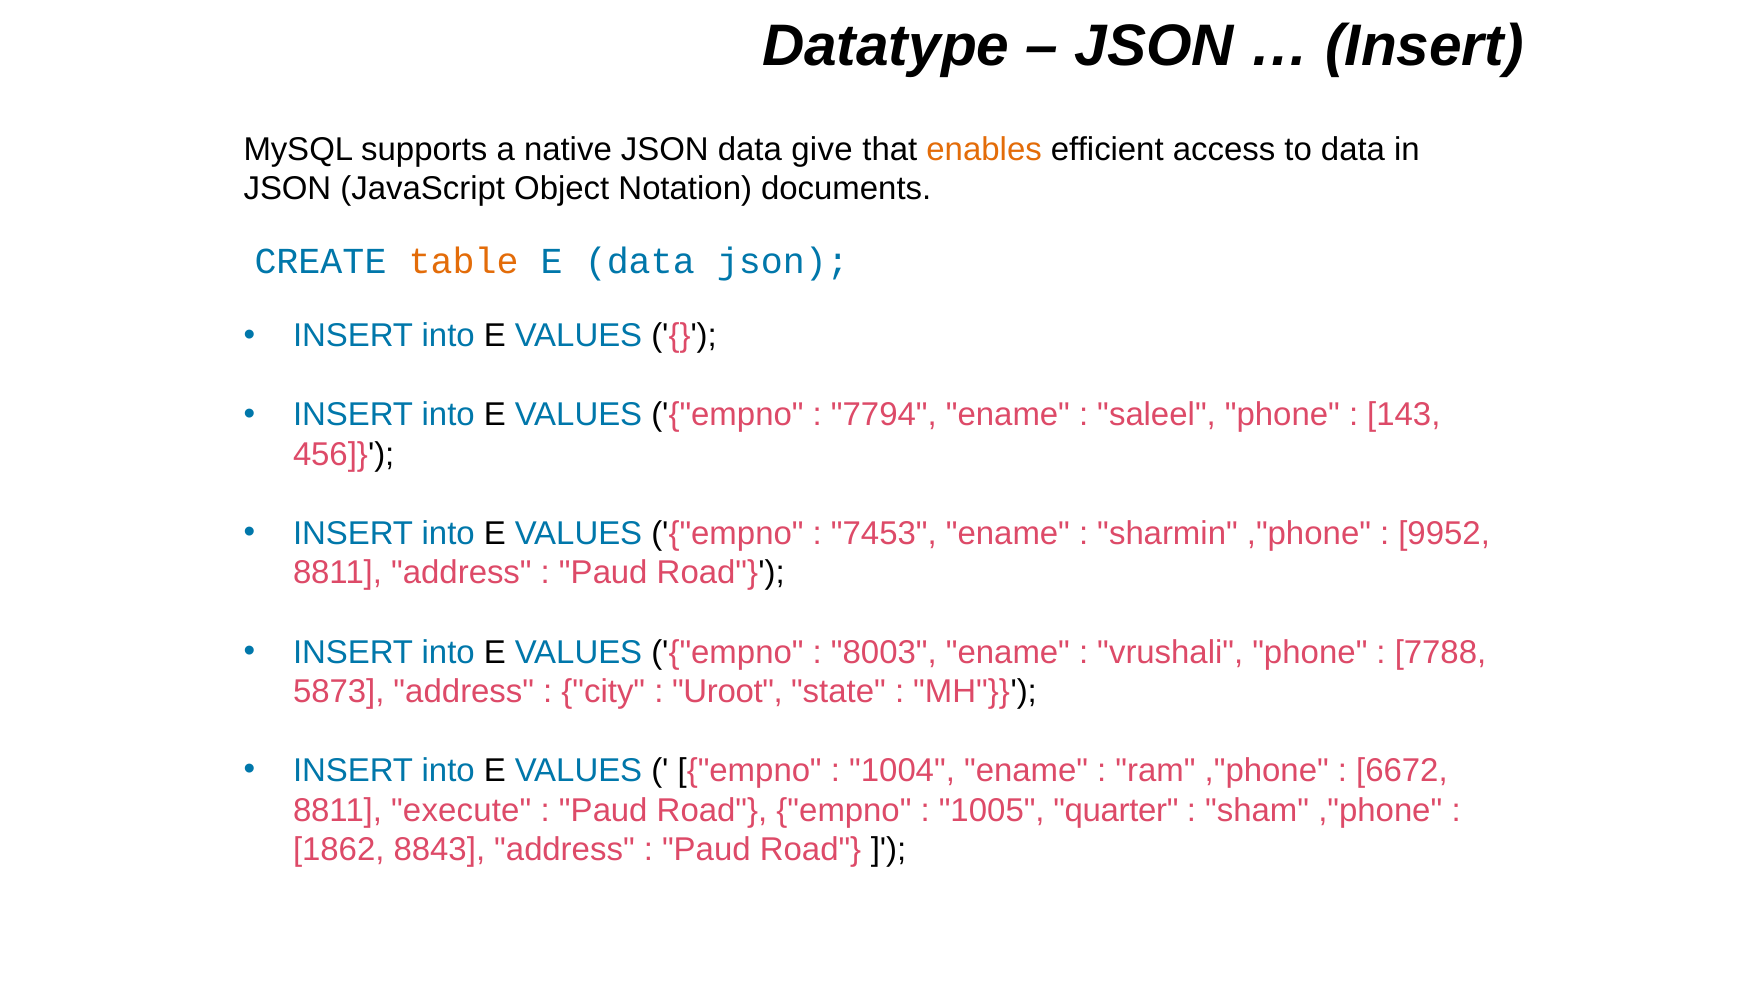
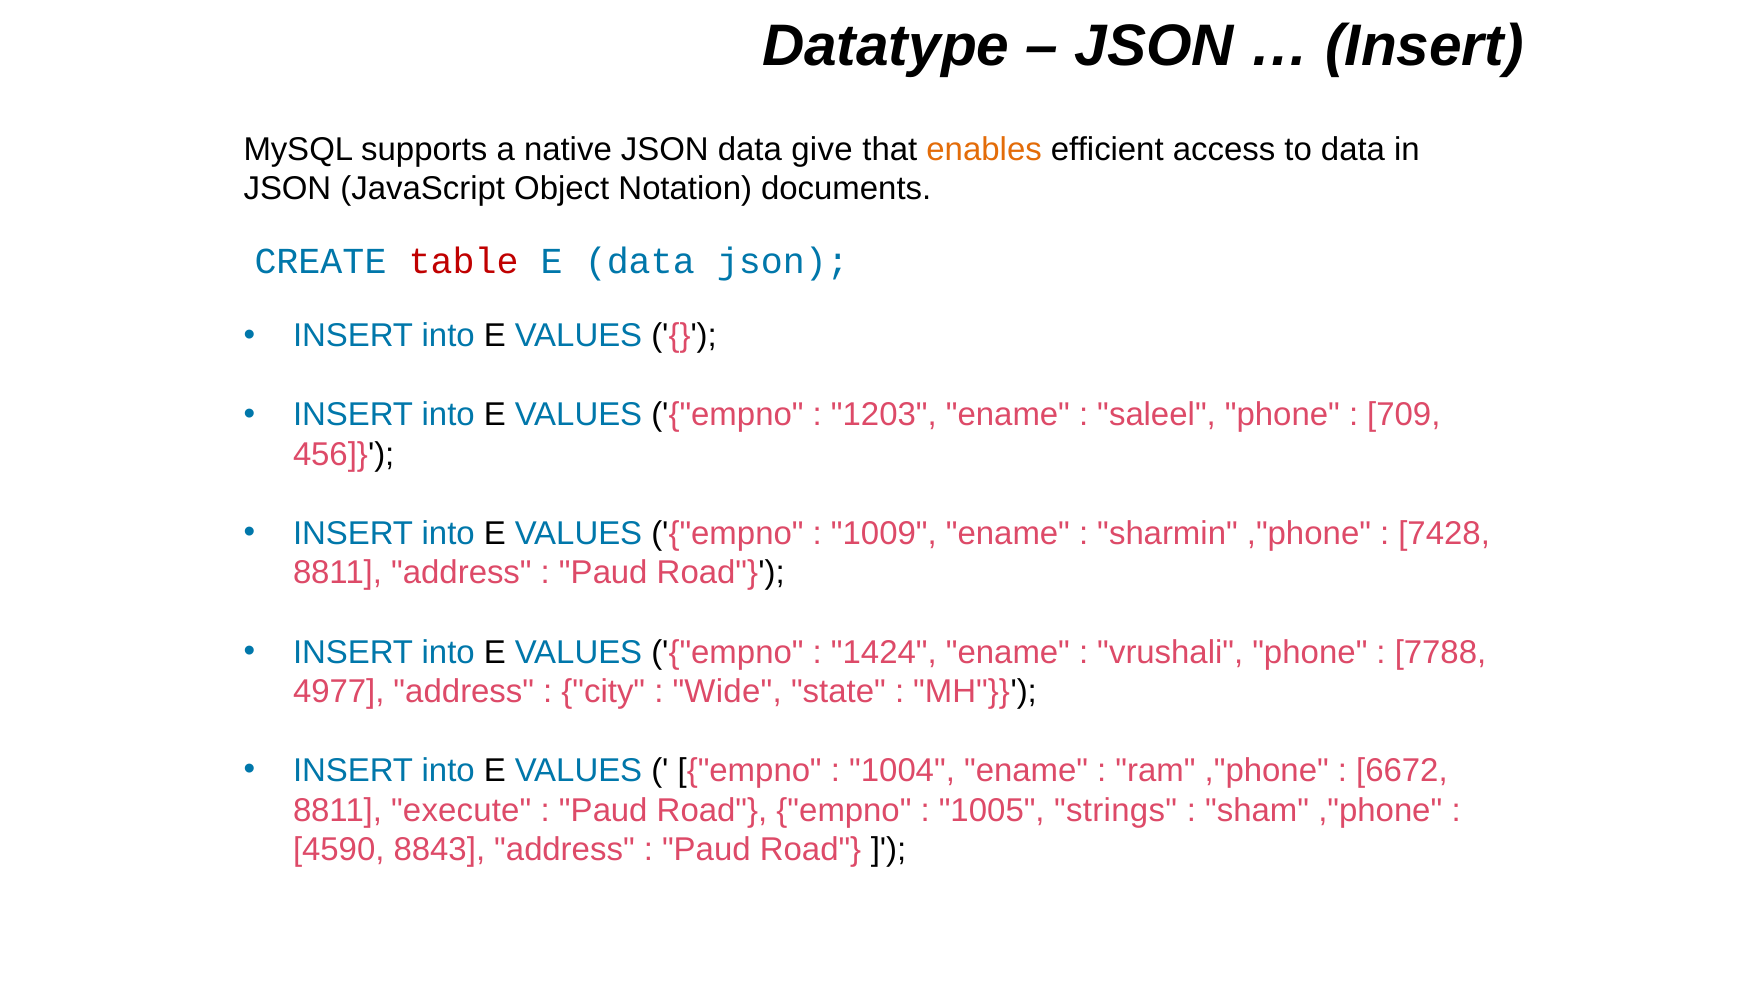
table colour: orange -> red (464, 262)
7794: 7794 -> 1203 (884, 415)
143: 143 -> 709 (1404, 415)
7453: 7453 -> 1009 (884, 534)
9952: 9952 -> 7428 (1444, 534)
8003: 8003 -> 1424 (884, 652)
5873: 5873 -> 4977 (339, 692)
Uroot: Uroot -> Wide (727, 692)
quarter: quarter -> strings (1116, 811)
1862: 1862 -> 4590 (339, 850)
